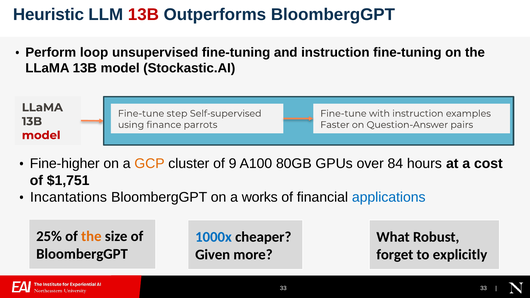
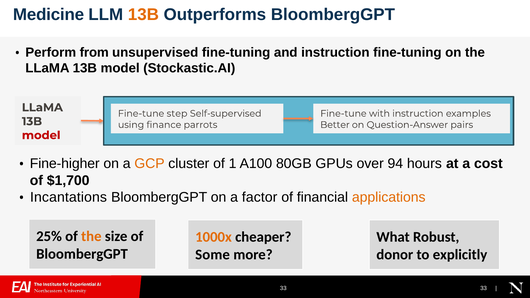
Heuristic: Heuristic -> Medicine (49, 15)
13B colour: red -> orange (143, 15)
loop: loop -> from (94, 52)
Faster: Faster -> Better (335, 125)
9: 9 -> 1 (233, 164)
84: 84 -> 94 (395, 164)
$1,751: $1,751 -> $1,700 (68, 180)
works: works -> factor (260, 197)
applications colour: blue -> orange (389, 197)
1000x colour: blue -> orange (213, 237)
Given: Given -> Some (213, 255)
forget: forget -> donor (395, 255)
